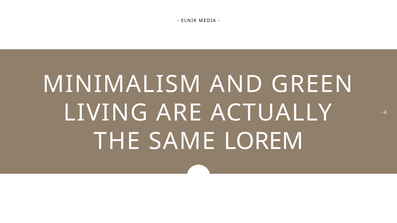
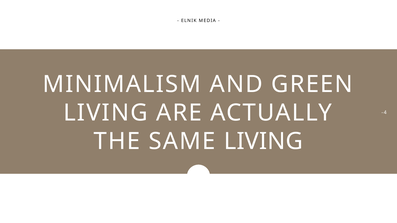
SAME LOREM: LOREM -> LIVING (263, 142)
